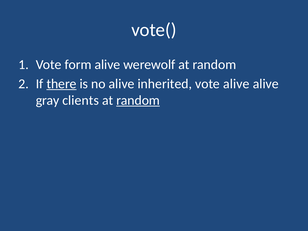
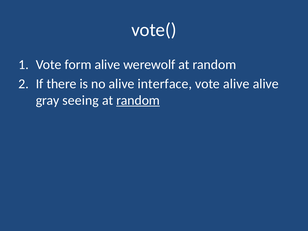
there underline: present -> none (62, 84)
inherited: inherited -> interface (165, 84)
clients: clients -> seeing (81, 100)
